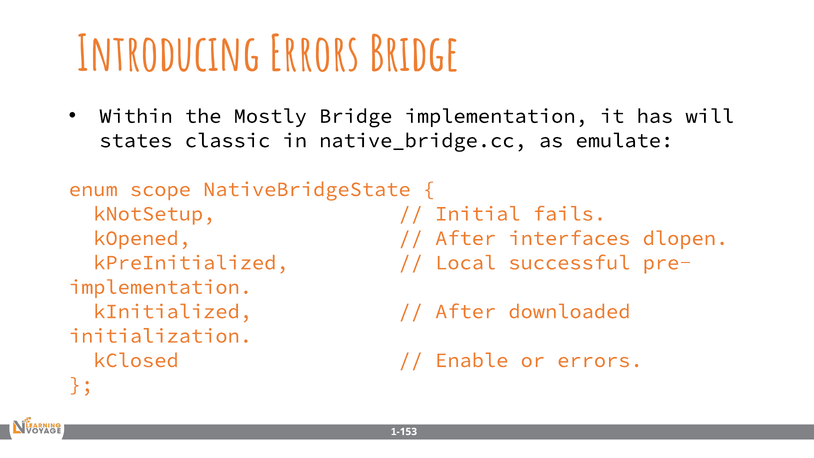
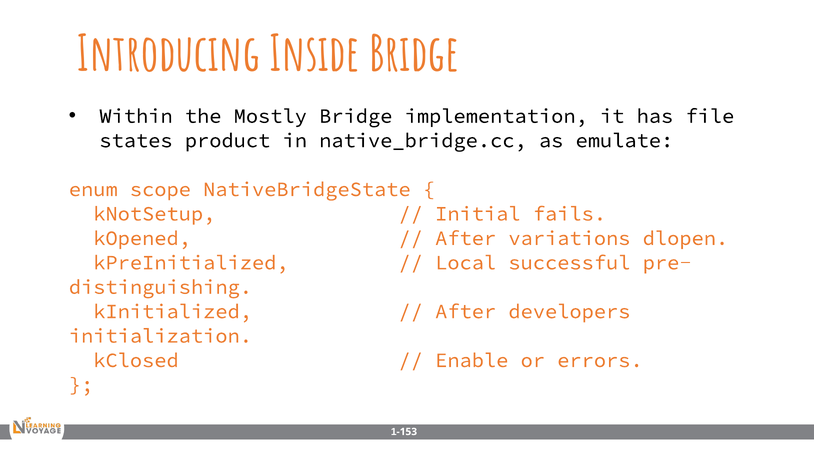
Introducing Errors: Errors -> Inside (315, 55)
will: will -> file (710, 116)
classic: classic -> product (228, 140)
interfaces: interfaces -> variations (569, 238)
implementation: implementation -> distinguishing (160, 287)
downloaded: downloaded -> developers (569, 311)
